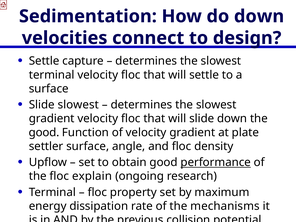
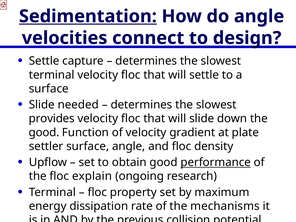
Sedimentation underline: none -> present (88, 16)
do down: down -> angle (259, 16)
Slide slowest: slowest -> needed (78, 105)
gradient: gradient -> provides (52, 119)
